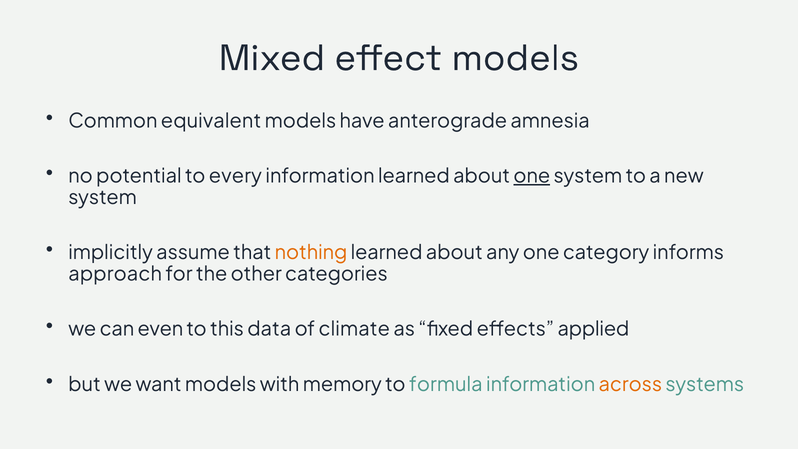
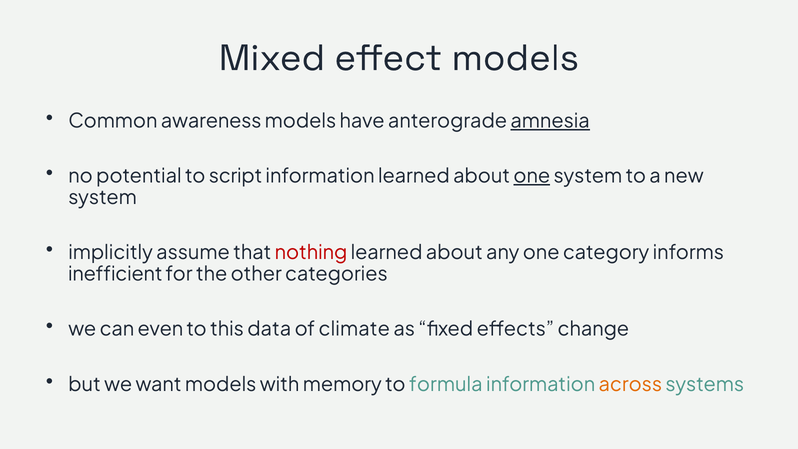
equivalent: equivalent -> awareness (211, 121)
amnesia underline: none -> present (550, 121)
every: every -> script (236, 176)
nothing colour: orange -> red (311, 253)
approach: approach -> inefficient (115, 274)
applied: applied -> change (593, 329)
